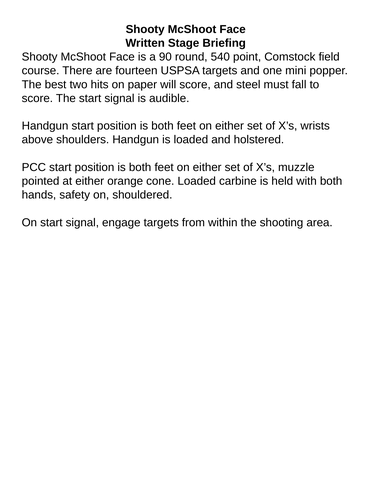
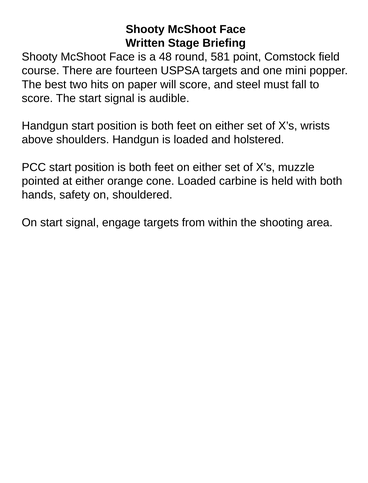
90: 90 -> 48 (165, 57)
540: 540 -> 581 (220, 57)
